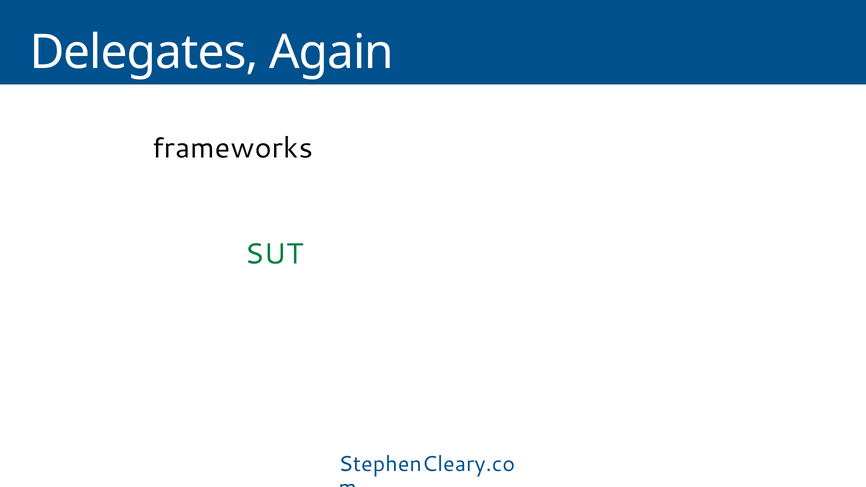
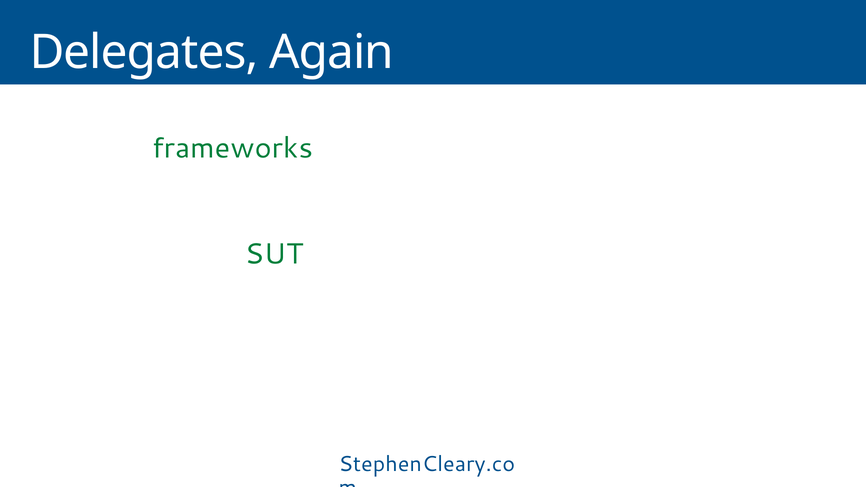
frameworks colour: black -> green (233, 148)
